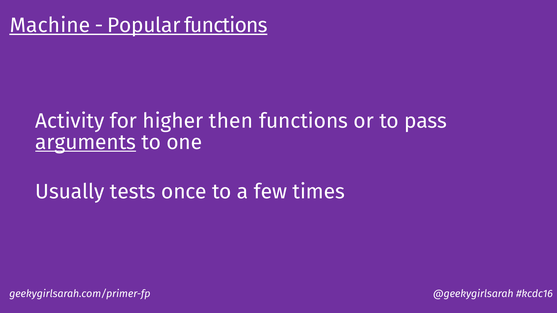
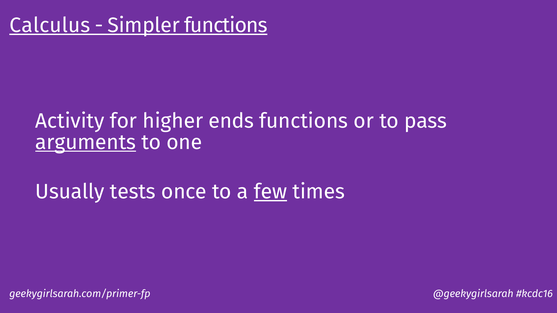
Machine: Machine -> Calculus (50, 25)
Popular: Popular -> Simpler (144, 25)
then: then -> ends (231, 121)
few underline: none -> present (270, 192)
